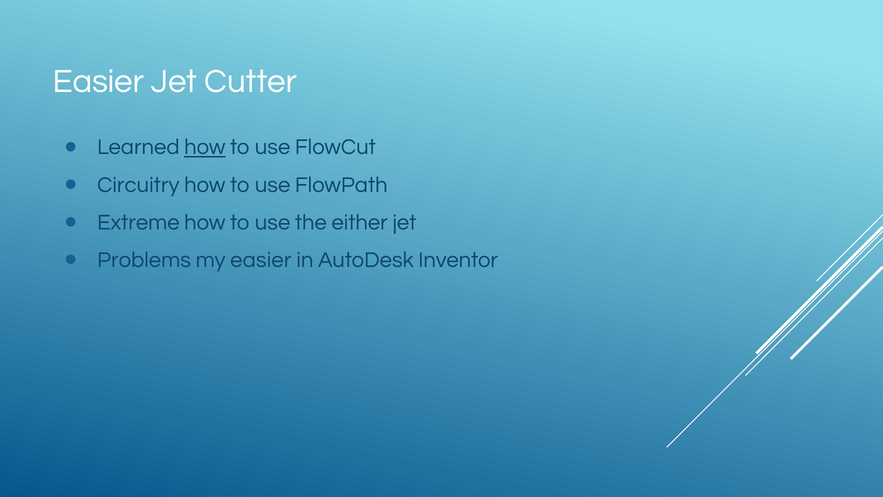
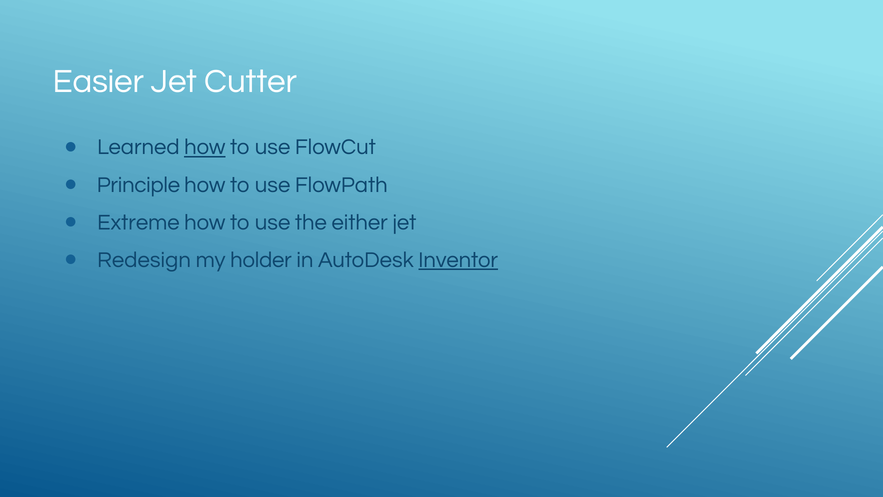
Circuitry: Circuitry -> Principle (138, 185)
Problems: Problems -> Redesign (144, 260)
my easier: easier -> holder (261, 260)
Inventor underline: none -> present (458, 260)
